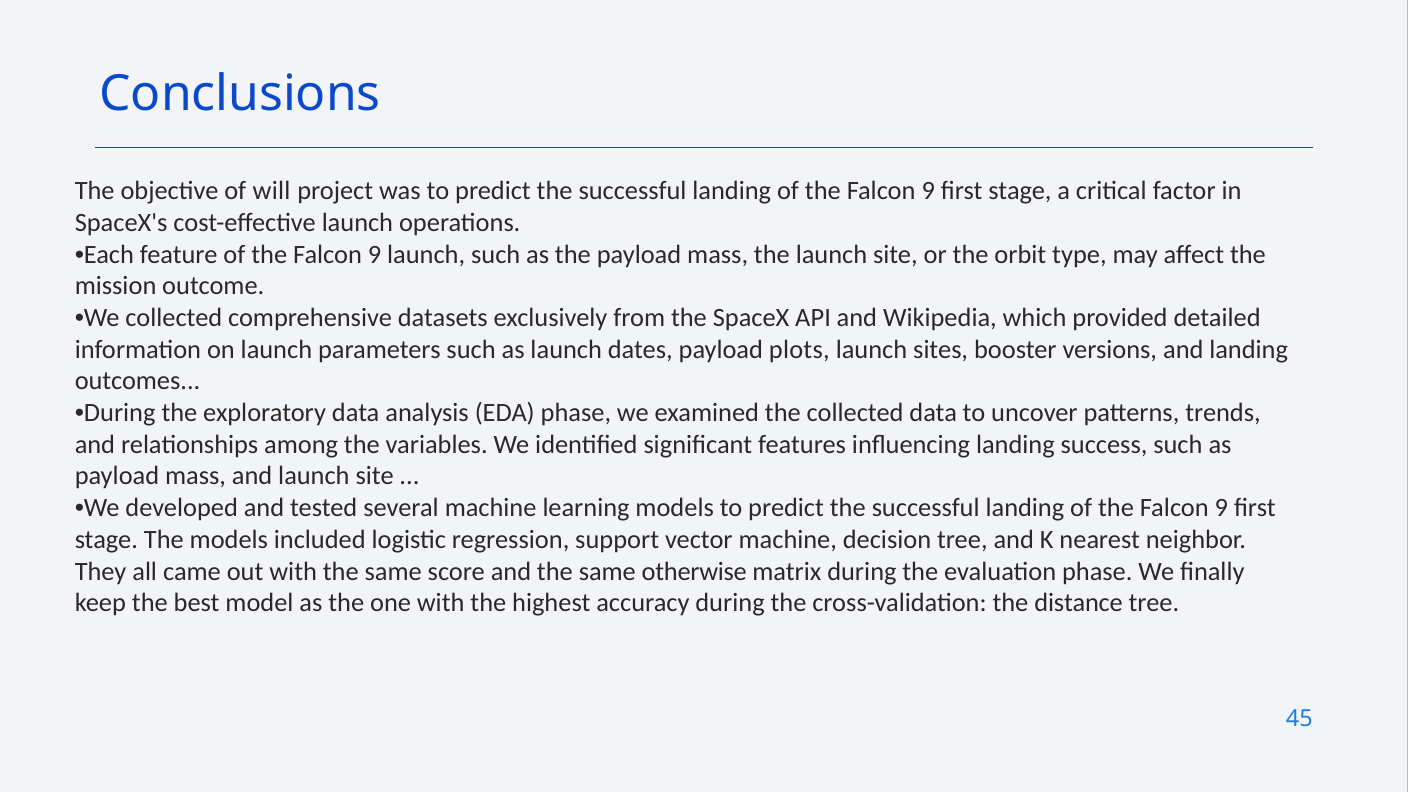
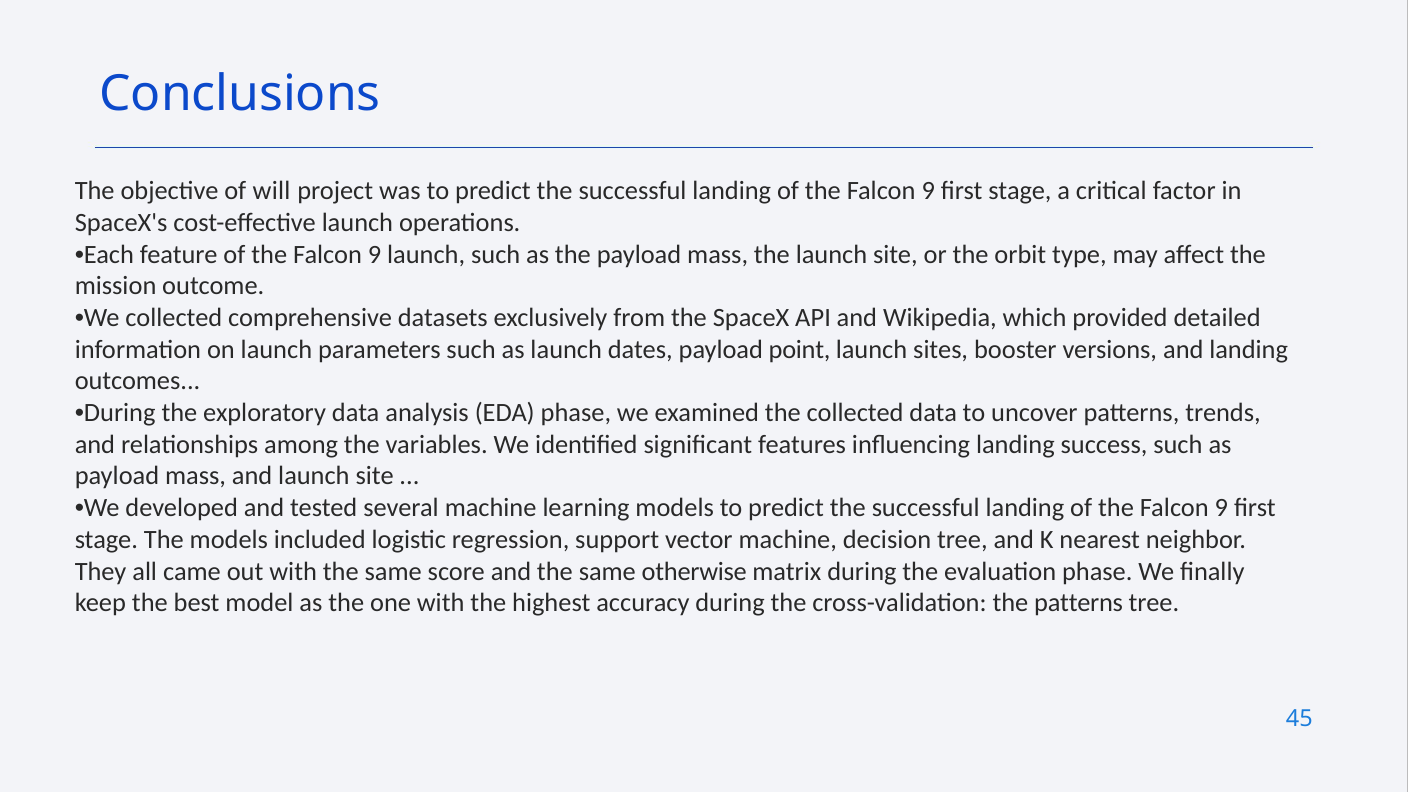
plots: plots -> point (800, 350)
the distance: distance -> patterns (1079, 603)
